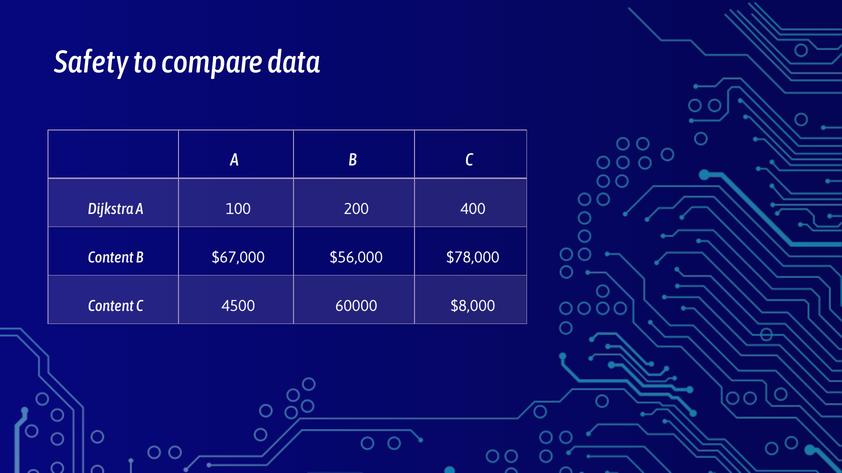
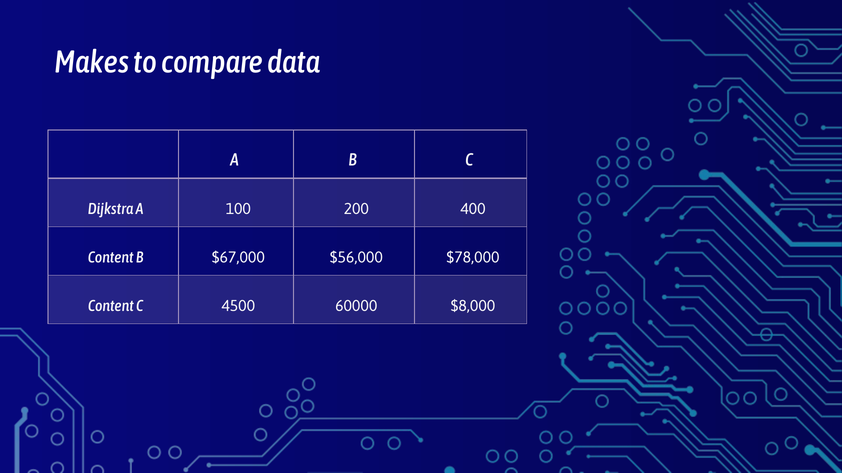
Safety: Safety -> Makes (92, 62)
